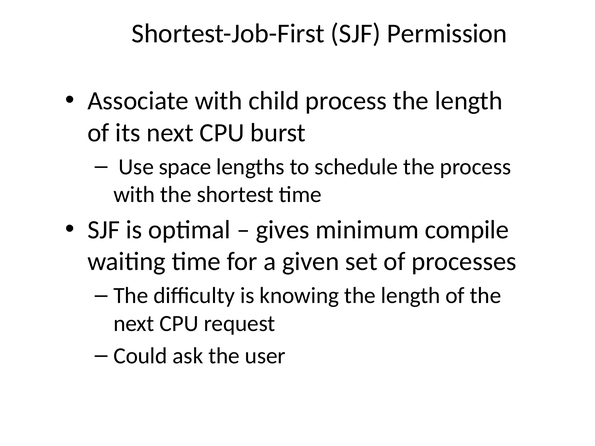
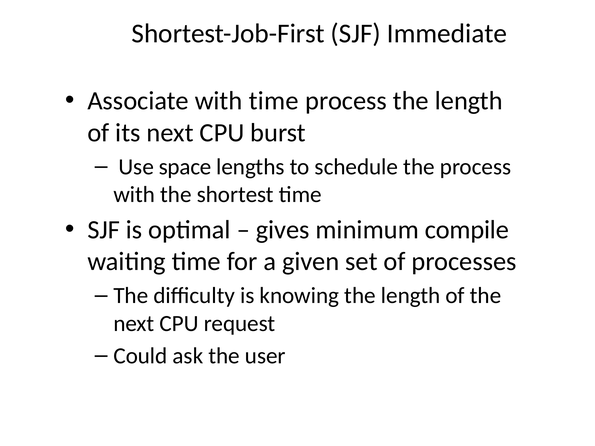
Permission: Permission -> Immediate (447, 34)
with child: child -> time (274, 101)
